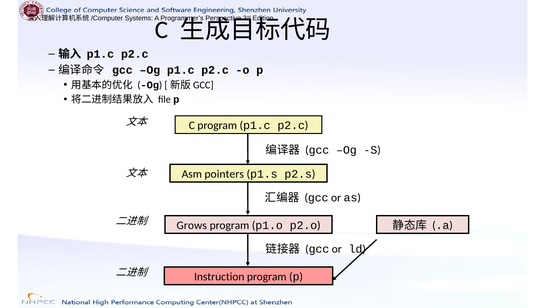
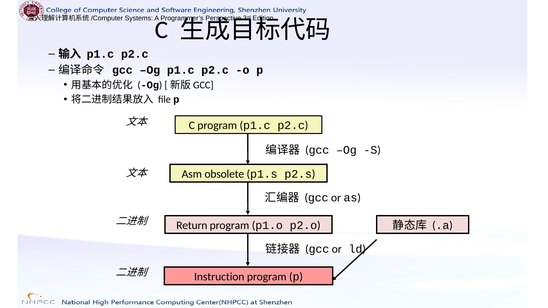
pointers: pointers -> obsolete (224, 174)
Grows: Grows -> Return (192, 225)
